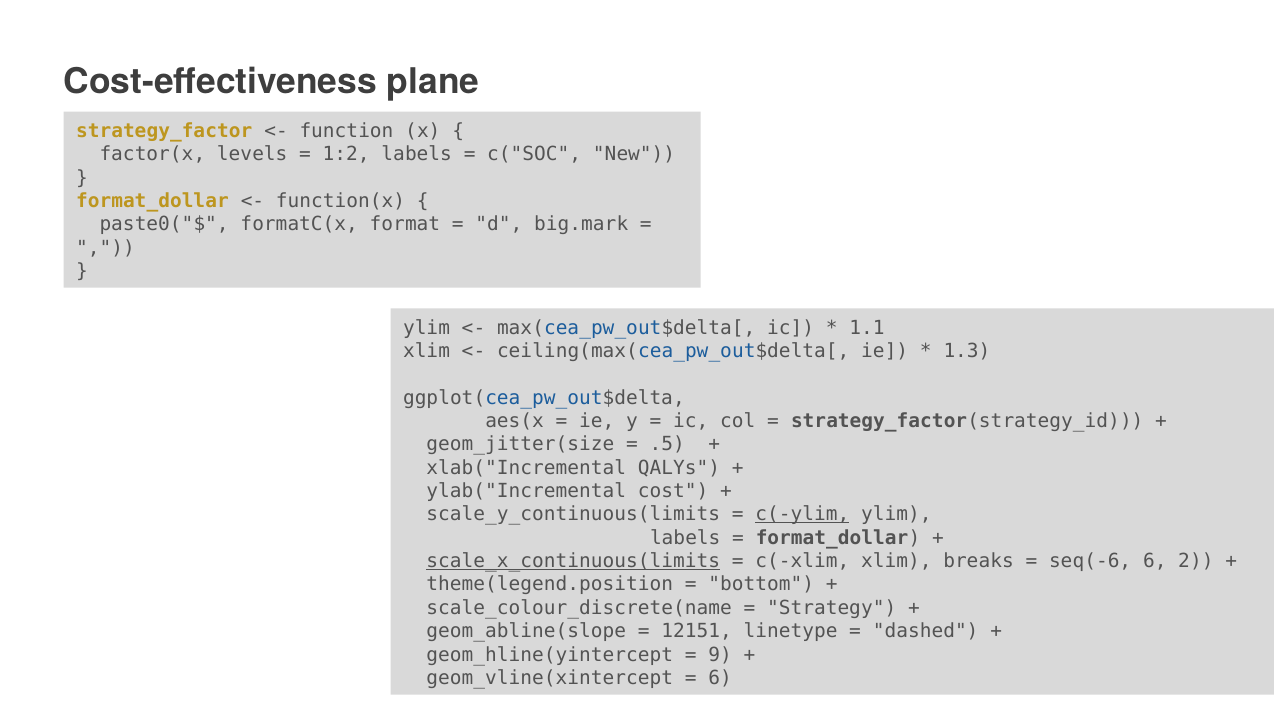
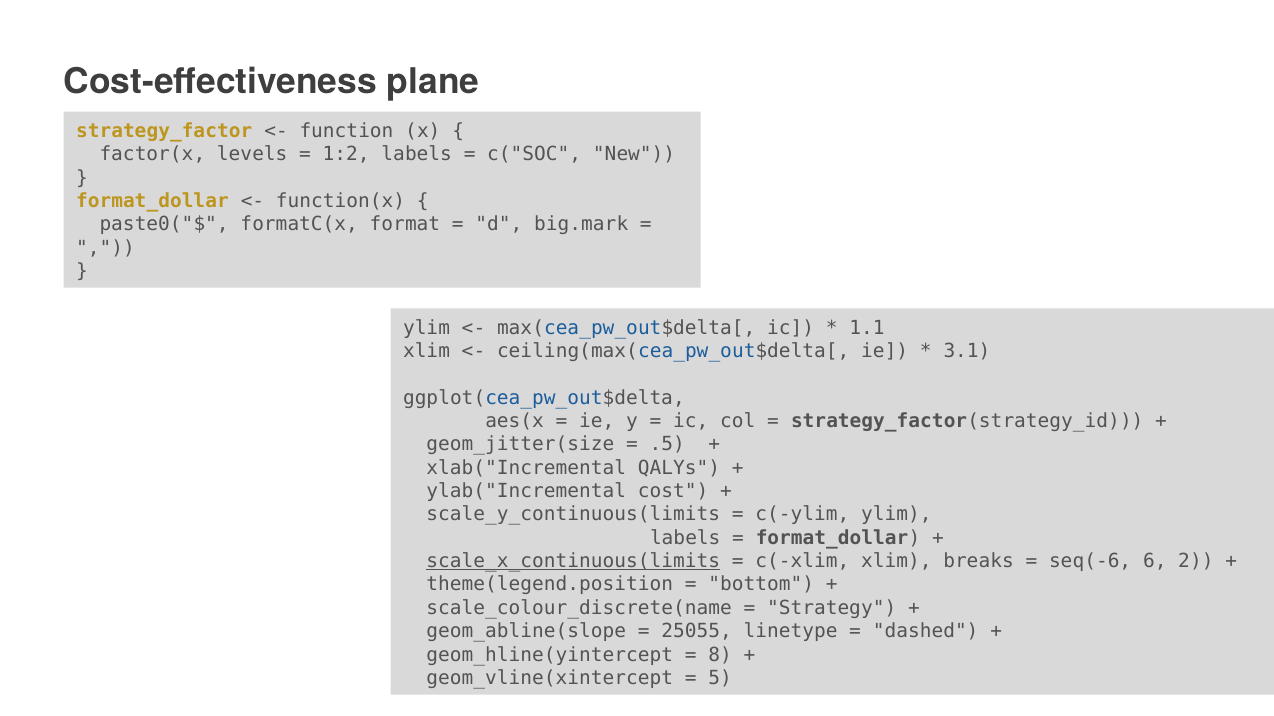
1.3: 1.3 -> 3.1 (967, 351)
c(-ylim underline: present -> none (802, 515)
12151: 12151 -> 25055 (697, 632)
9: 9 -> 8 (720, 655)
6: 6 -> 5 (720, 679)
